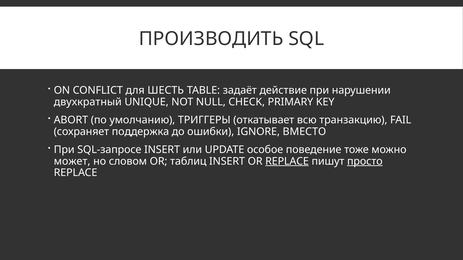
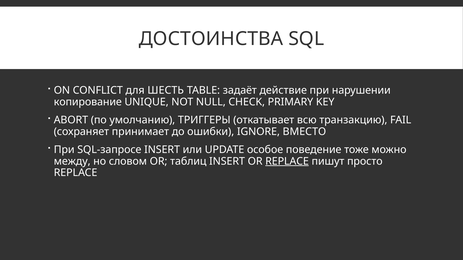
ПРОИЗВОДИТЬ: ПРОИЗВОДИТЬ -> ДОСТОИНСТВА (211, 39)
двухкратный: двухкратный -> копирование (88, 102)
поддержка: поддержка -> принимает (140, 132)
может: может -> между (72, 161)
просто underline: present -> none (365, 161)
